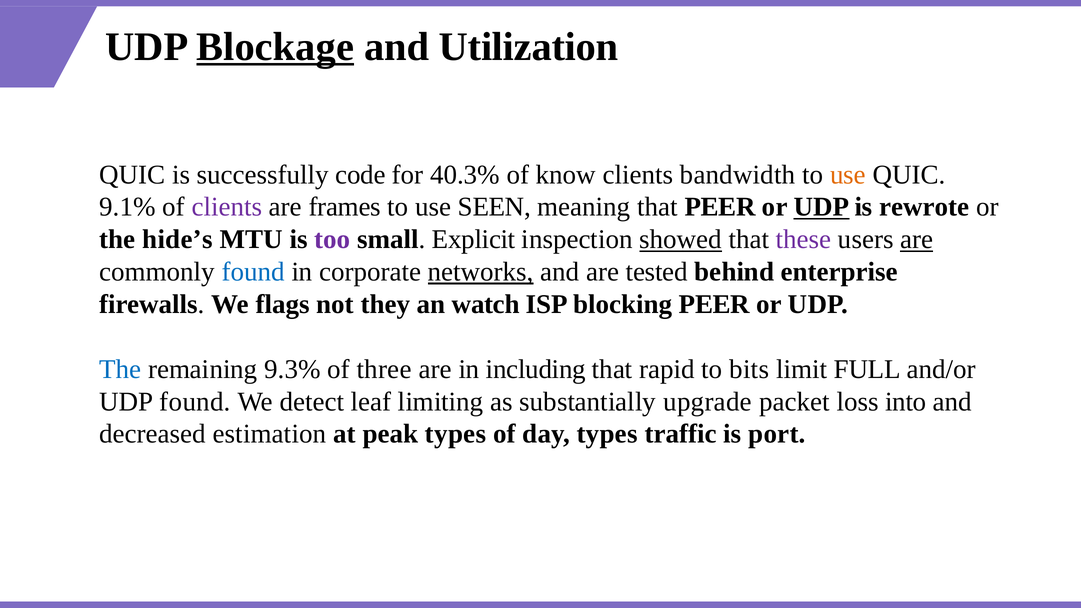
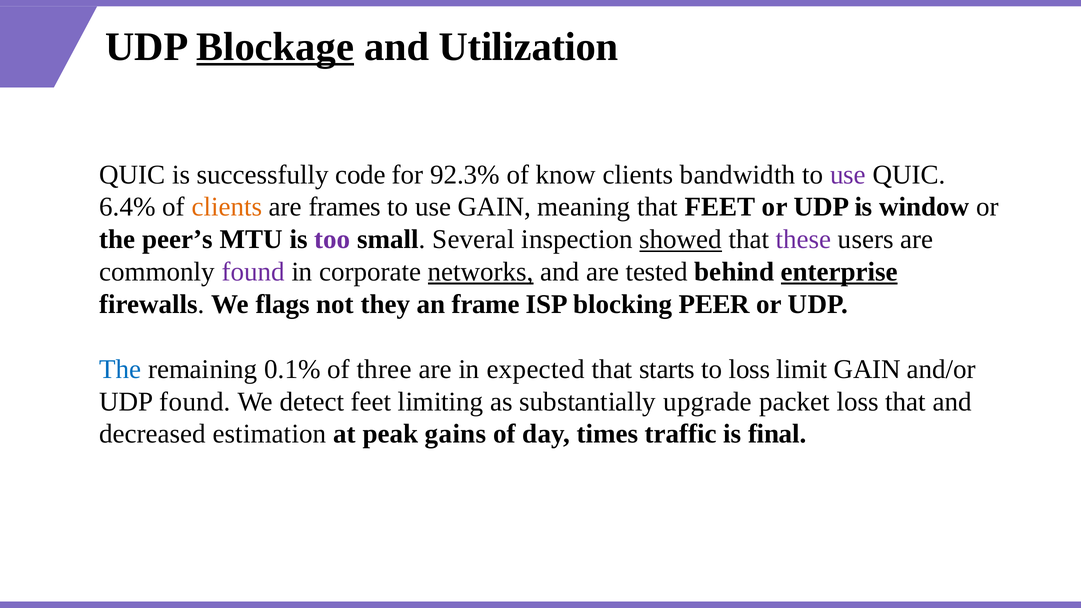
40.3%: 40.3% -> 92.3% (465, 175)
use colour: orange -> purple (848, 175)
9.1%: 9.1% -> 6.4% (128, 207)
clients colour: purple -> orange (227, 207)
use SEEN: SEEN -> GAIN (494, 207)
that PEER: PEER -> FEET (720, 207)
UDP underline: present -> none (822, 207)
rewrote: rewrote -> window (924, 207)
hide’s: hide’s -> peer’s (178, 240)
Explicit: Explicit -> Several (473, 240)
are underline: present -> none (917, 240)
found colour: blue -> purple (253, 272)
enterprise underline: none -> present (839, 272)
watch: watch -> frame (486, 304)
9.3%: 9.3% -> 0.1% (292, 369)
including: including -> expected (536, 369)
rapid: rapid -> starts (667, 369)
to bits: bits -> loss (750, 369)
limit FULL: FULL -> GAIN (867, 369)
detect leaf: leaf -> feet (371, 402)
loss into: into -> that (906, 402)
peak types: types -> gains (456, 434)
day types: types -> times (607, 434)
port: port -> final (777, 434)
